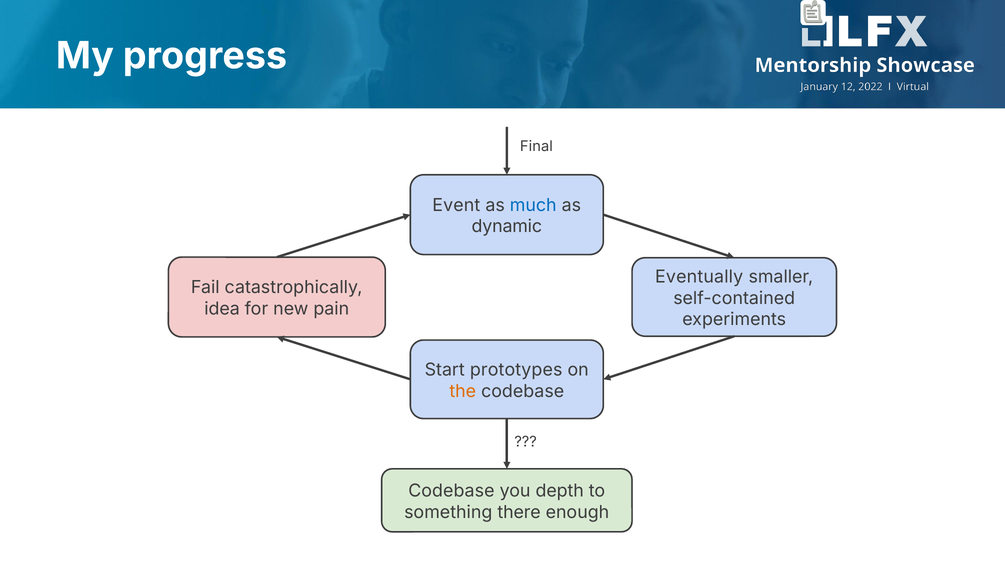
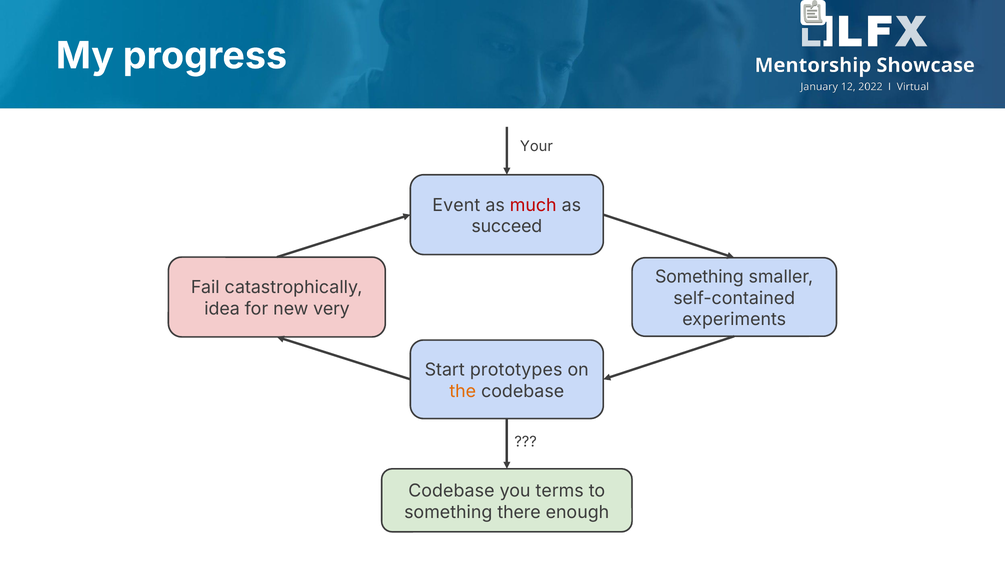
Final: Final -> Your (536, 146)
much colour: blue -> red (533, 205)
dynamic: dynamic -> succeed (507, 227)
Eventually: Eventually -> Something (699, 277)
pain: pain -> very (331, 309)
depth: depth -> terms (560, 491)
